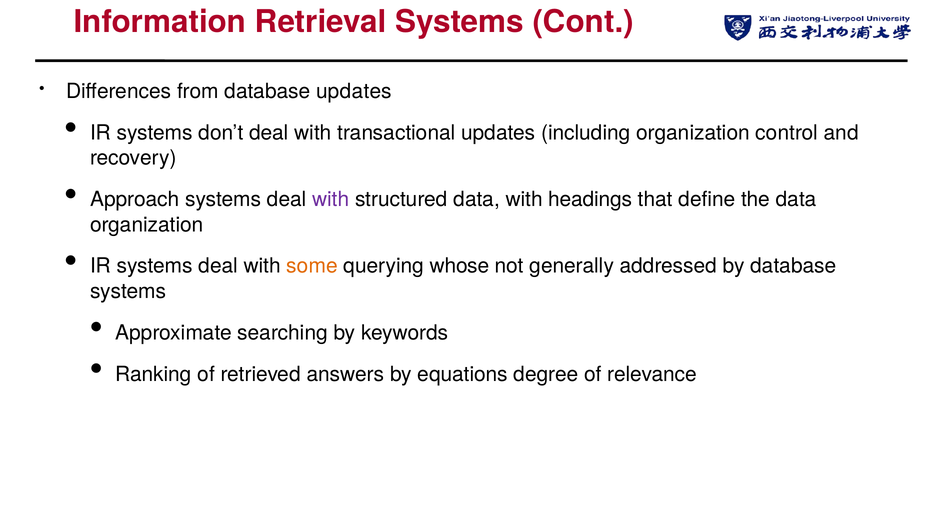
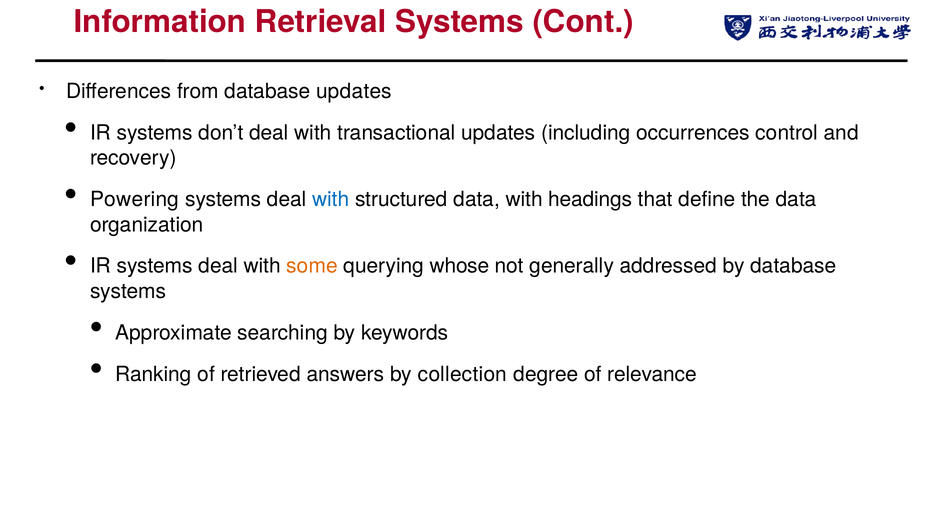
including organization: organization -> occurrences (693, 133)
Approach: Approach -> Powering (135, 200)
with colour: purple -> blue (331, 200)
equations: equations -> collection (462, 374)
